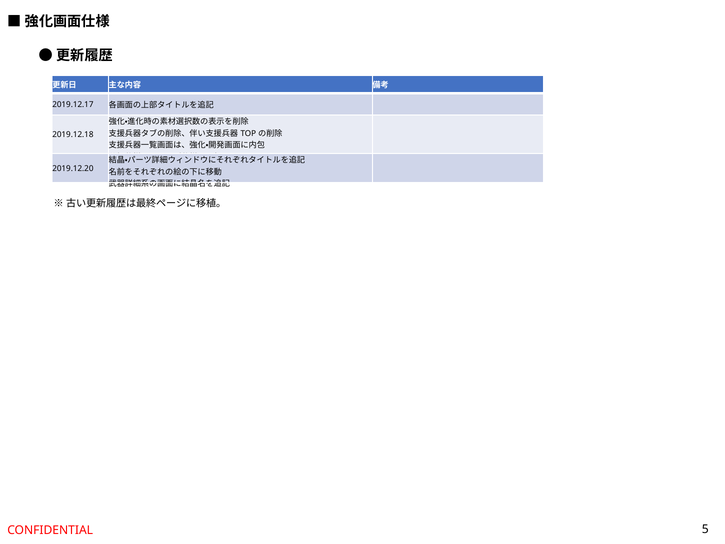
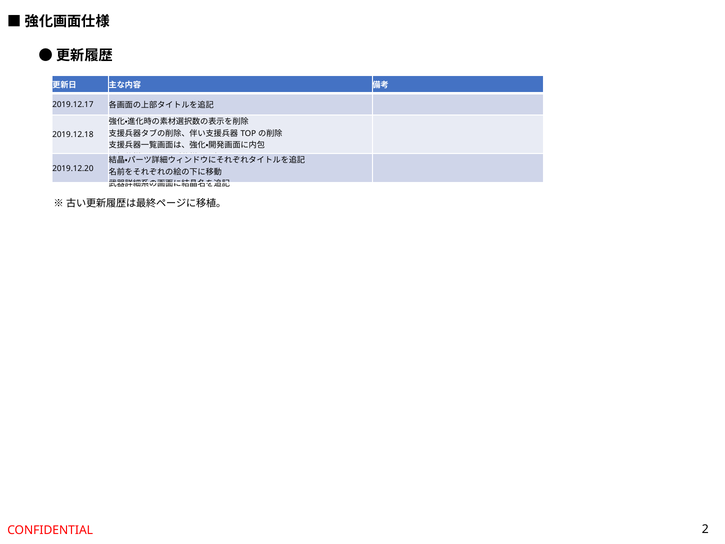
5: 5 -> 2 (705, 529)
